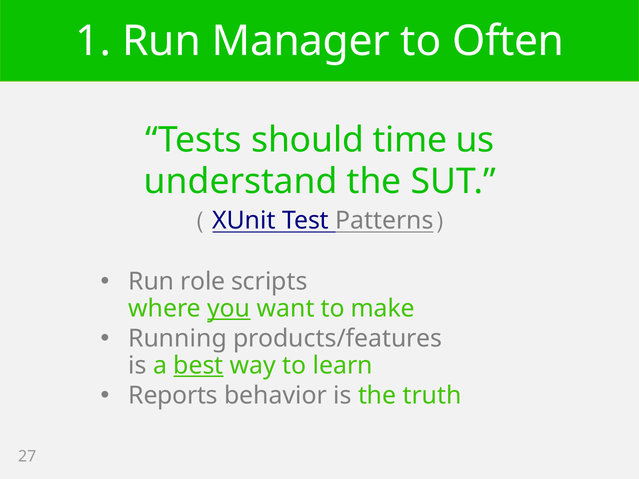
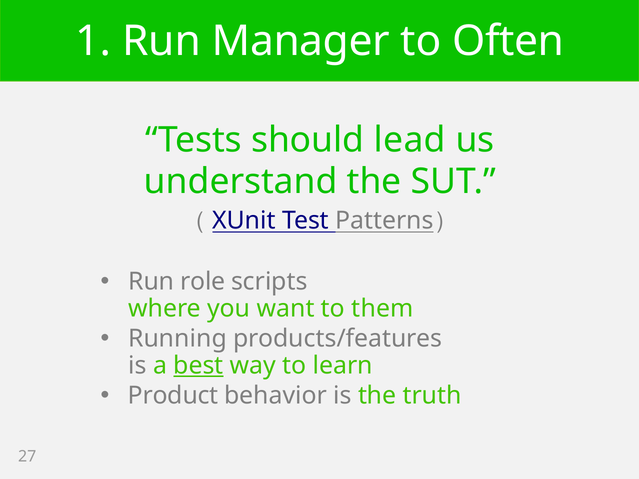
time: time -> lead (410, 140)
you underline: present -> none (229, 309)
make: make -> them (382, 309)
Reports: Reports -> Product (173, 396)
